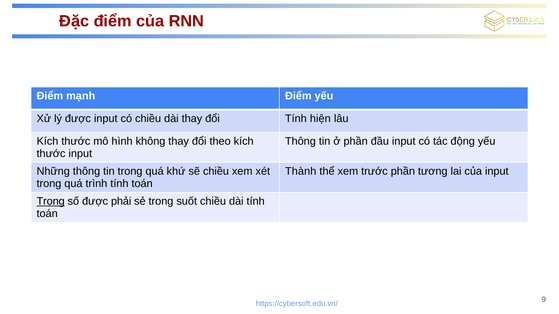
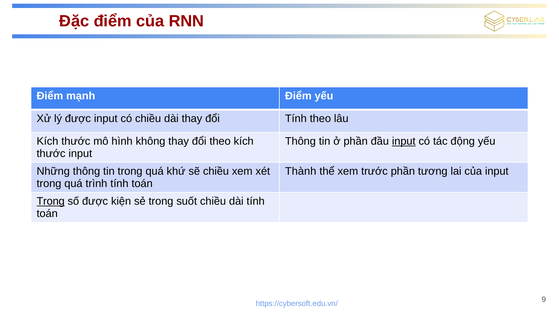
Tính hiện: hiện -> theo (320, 119)
input underline: none -> present (404, 141)
phải: phải -> kiện (121, 202)
